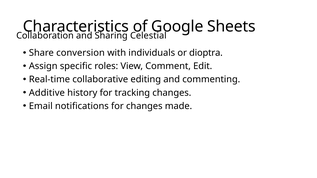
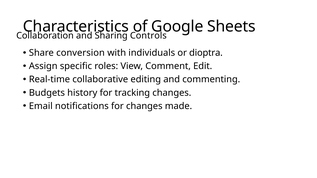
Celestial: Celestial -> Controls (148, 36)
Additive: Additive -> Budgets (47, 93)
